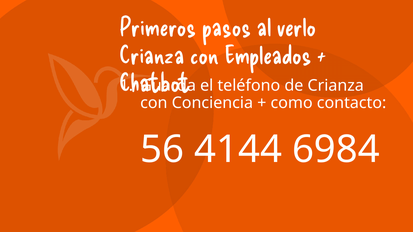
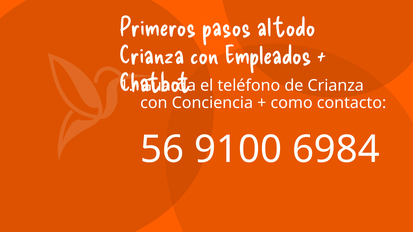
verlo: verlo -> todo (296, 28)
4144: 4144 -> 9100 (238, 150)
